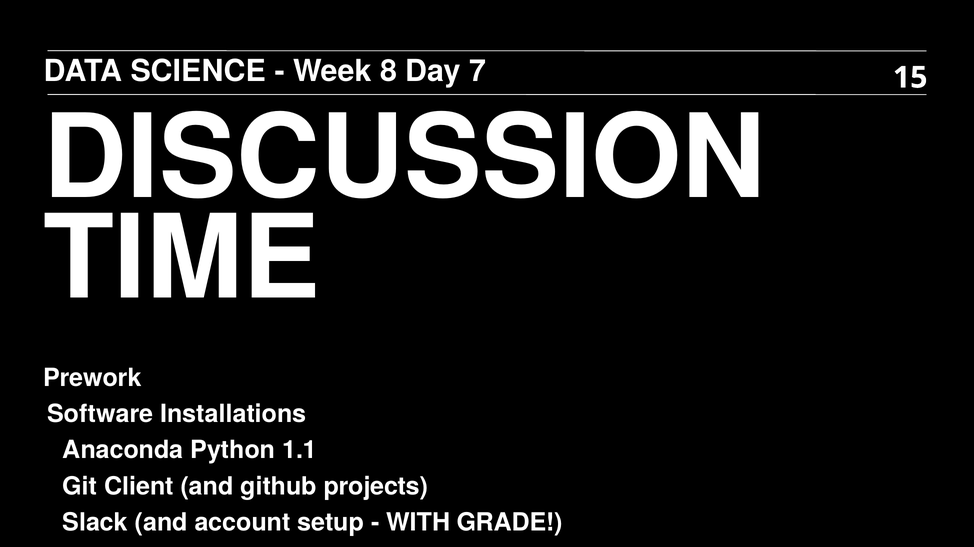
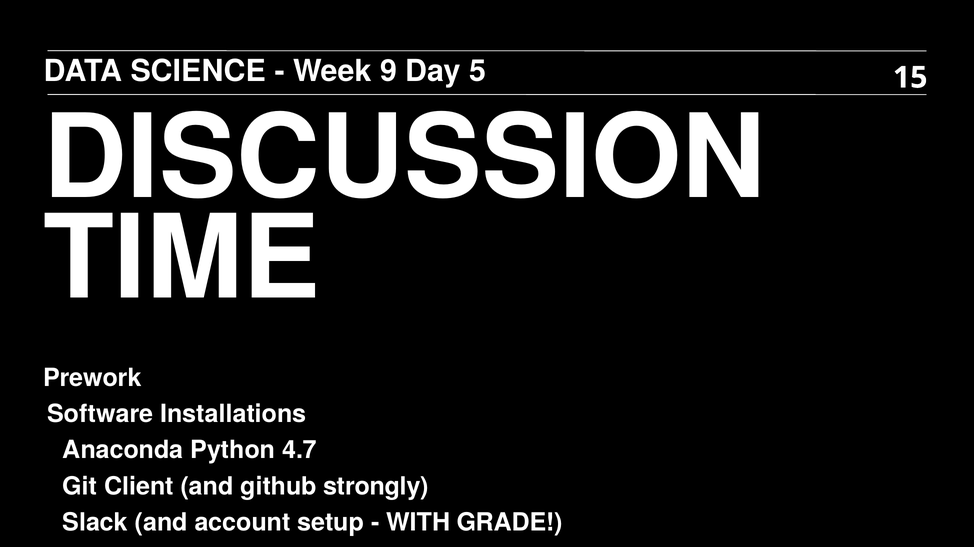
8: 8 -> 9 (389, 71)
7: 7 -> 5 (478, 71)
1.1: 1.1 -> 4.7 (300, 450)
projects: projects -> strongly (376, 486)
